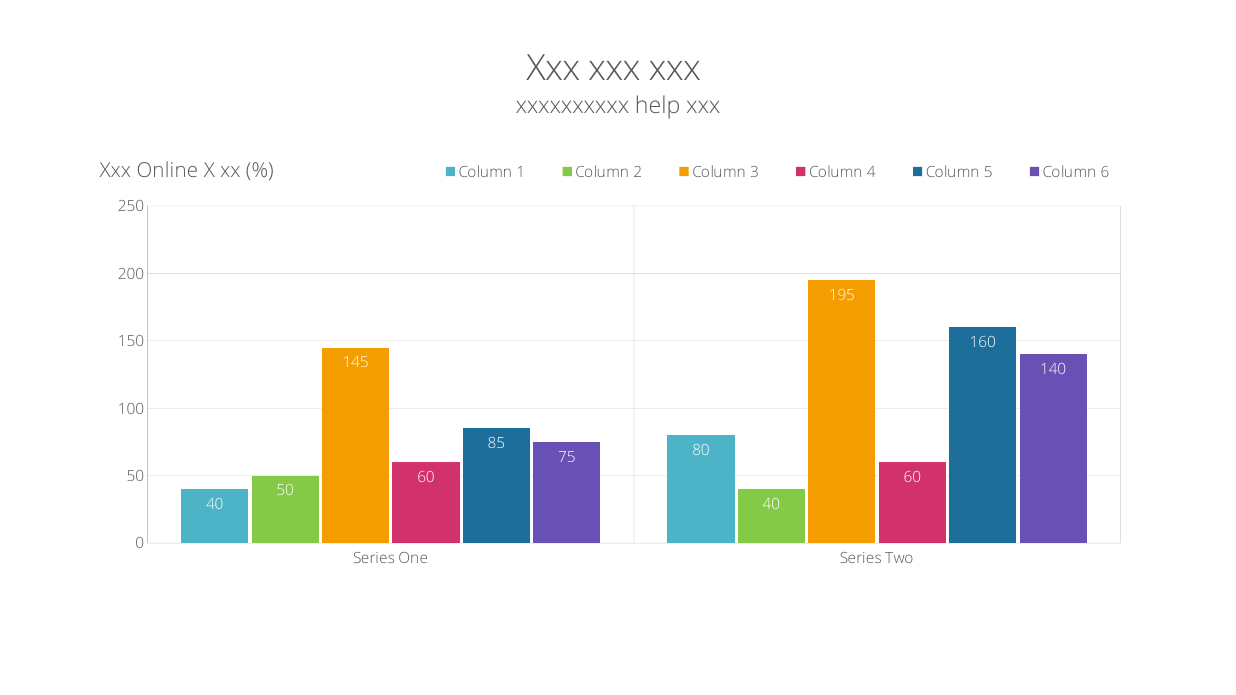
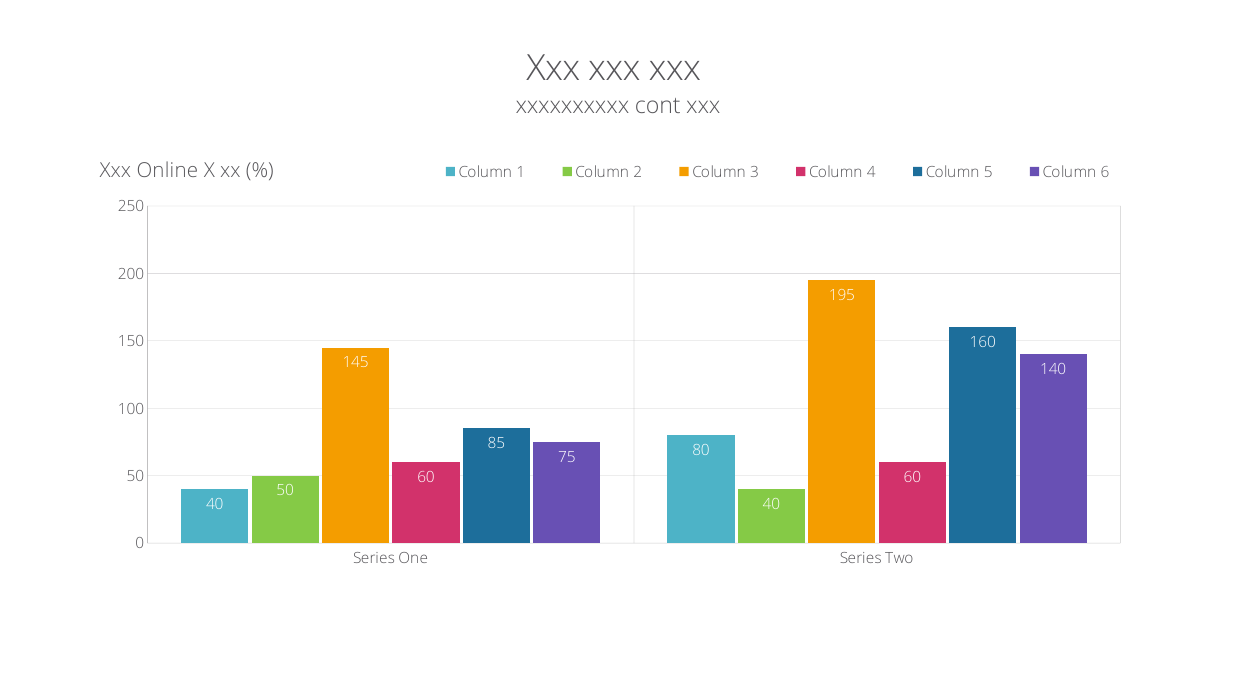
help: help -> cont (658, 106)
